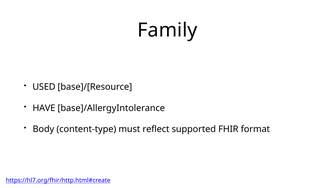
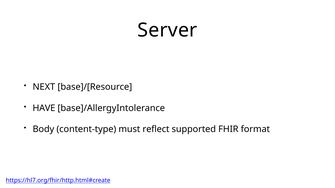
Family: Family -> Server (167, 30)
USED: USED -> NEXT (44, 87)
